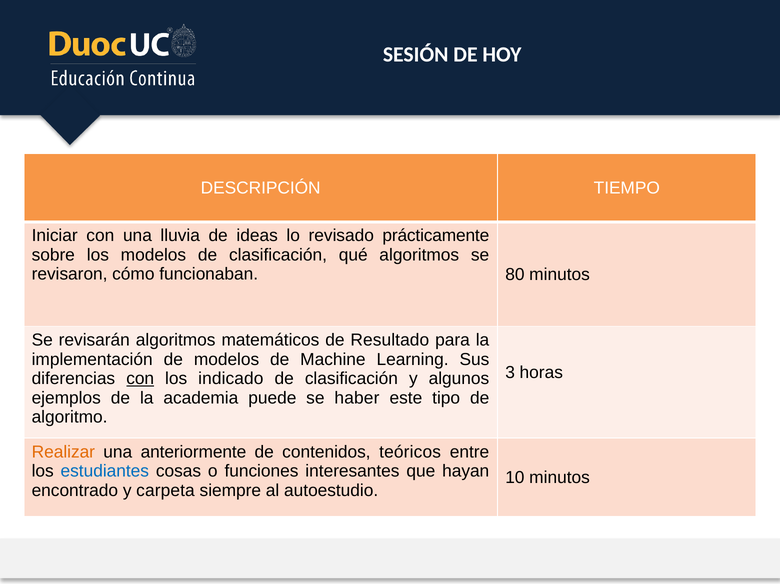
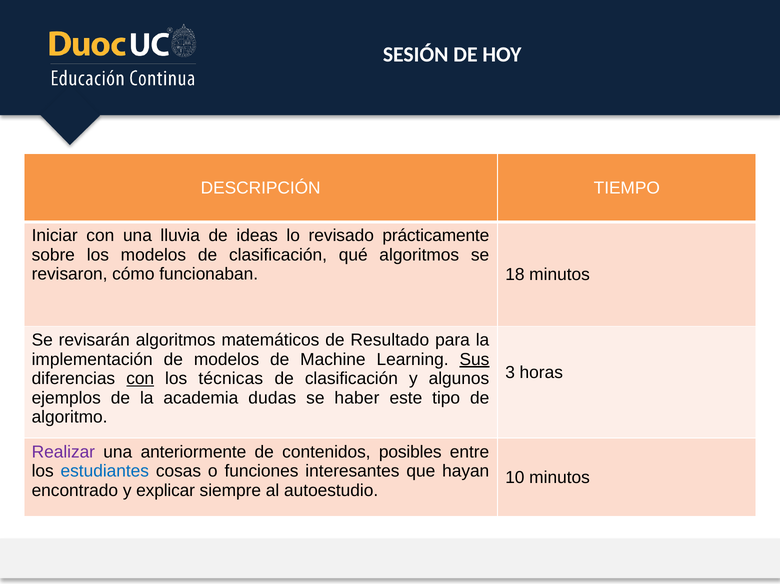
80: 80 -> 18 (515, 274)
Sus underline: none -> present (474, 359)
indicado: indicado -> técnicas (231, 379)
puede: puede -> dudas (272, 398)
Realizar colour: orange -> purple (63, 452)
teóricos: teóricos -> posibles (410, 452)
carpeta: carpeta -> explicar (166, 490)
